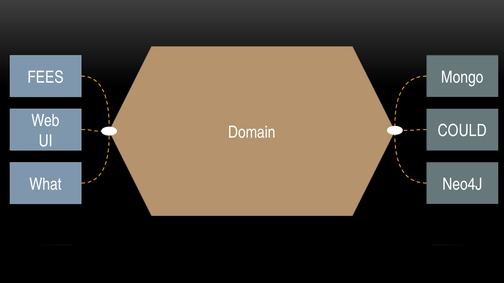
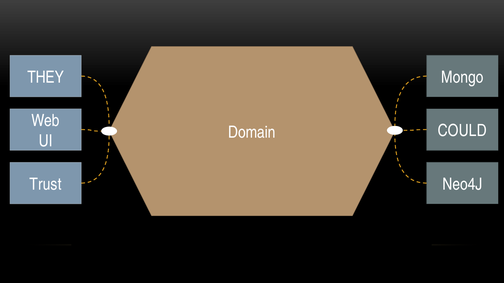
FEES: FEES -> THEY (46, 77)
What: What -> Trust (46, 185)
